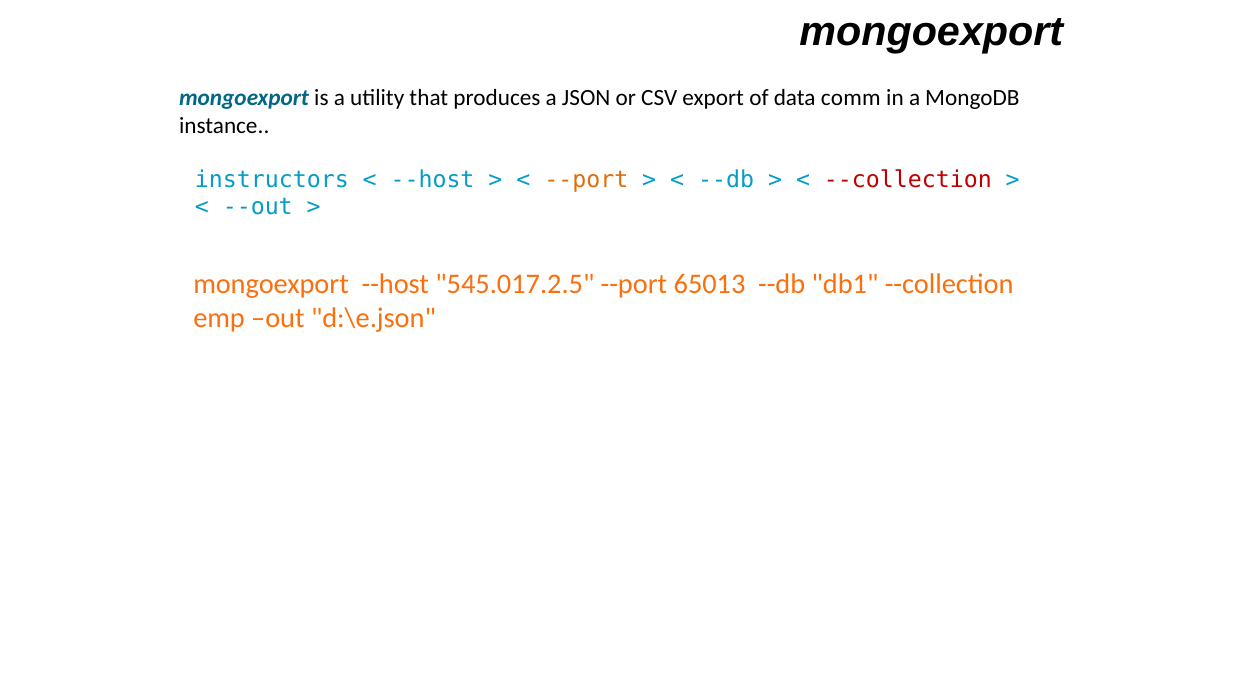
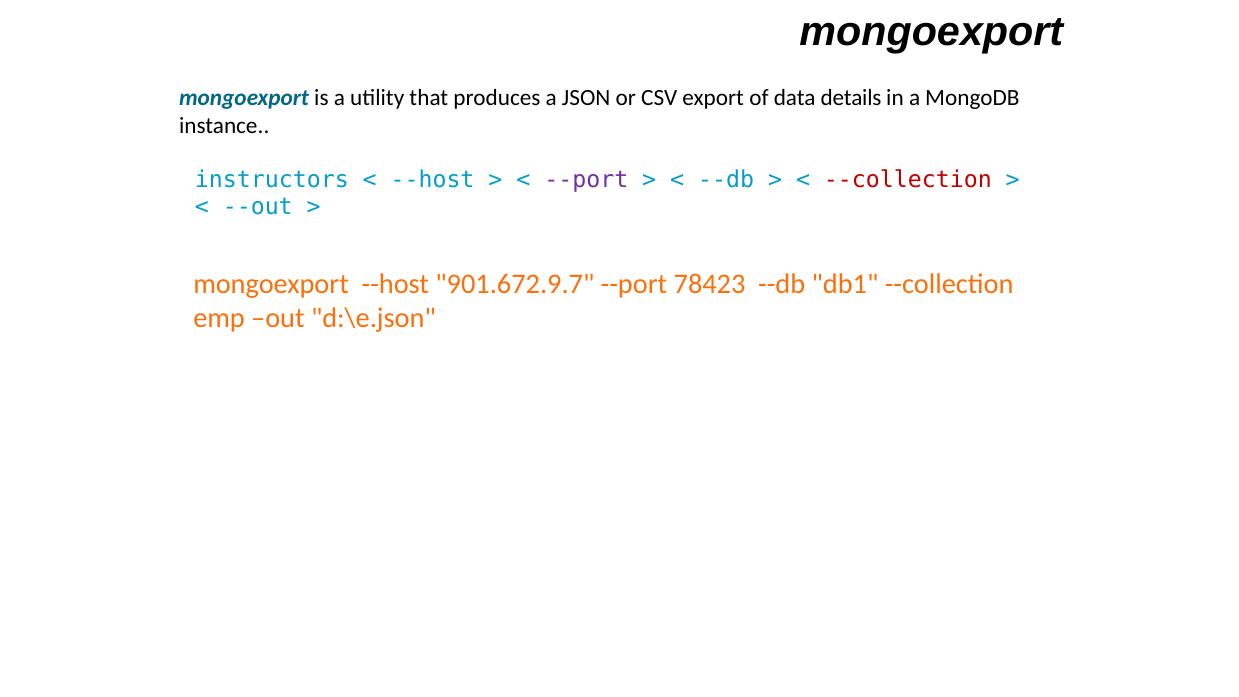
comm: comm -> details (851, 98)
--port colour: orange -> purple (586, 179)
545.017.2.5: 545.017.2.5 -> 901.672.9.7 (515, 284)
65013: 65013 -> 78423 (710, 284)
